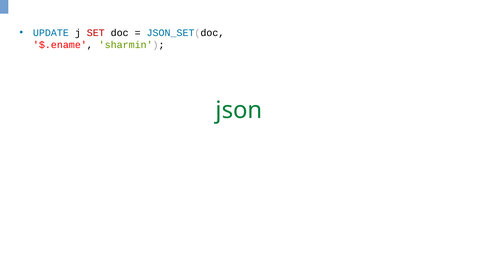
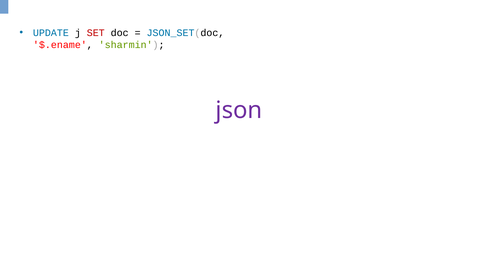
json colour: green -> purple (239, 110)
